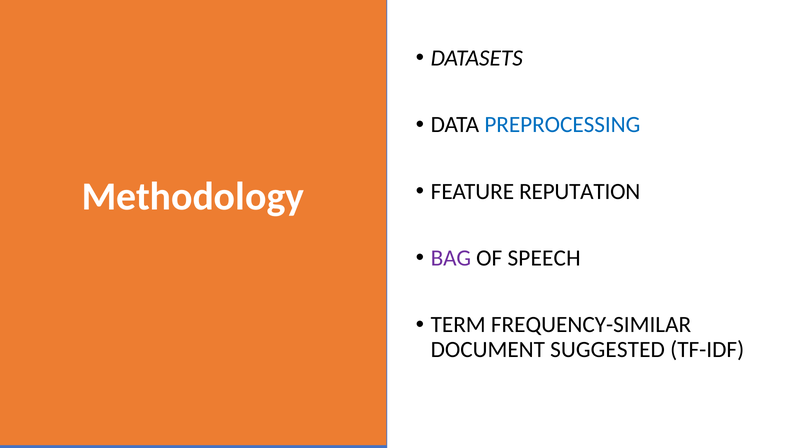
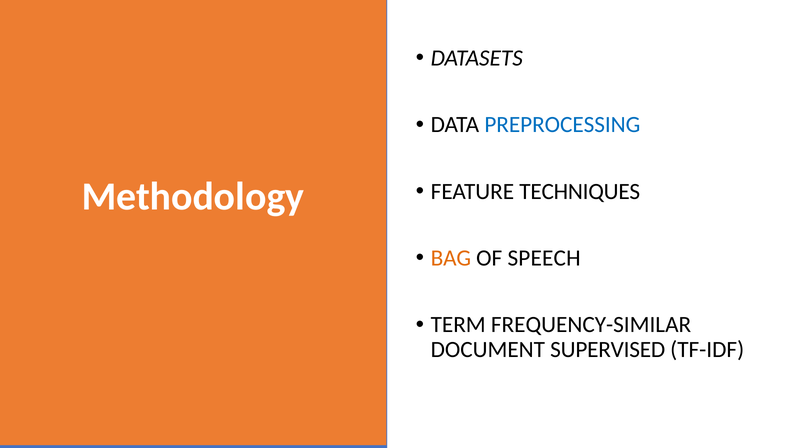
REPUTATION: REPUTATION -> TECHNIQUES (580, 192)
BAG colour: purple -> orange (451, 258)
SUGGESTED: SUGGESTED -> SUPERVISED (608, 350)
